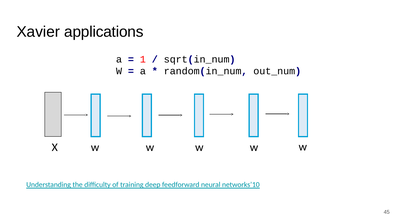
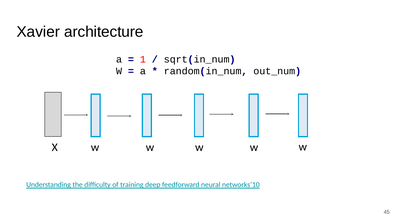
applications: applications -> architecture (104, 32)
